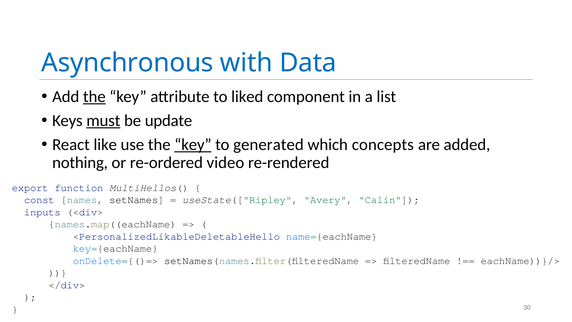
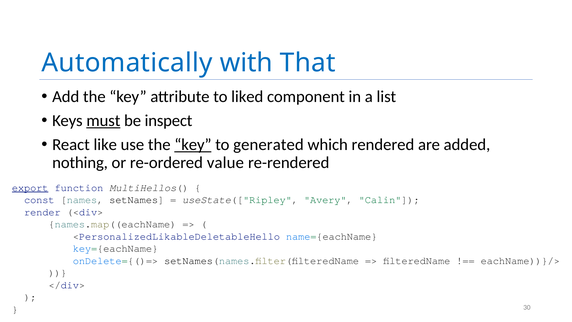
Asynchronous: Asynchronous -> Automatically (127, 63)
Data: Data -> That (308, 63)
the underline: present -> none (94, 97)
update: update -> inspect (169, 121)
concepts: concepts -> rendered (383, 145)
video: video -> value (225, 163)
export underline: none -> present (30, 188)
inputs: inputs -> render (42, 212)
